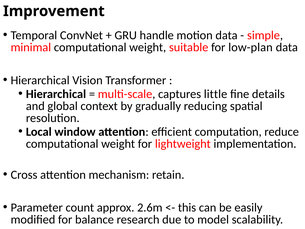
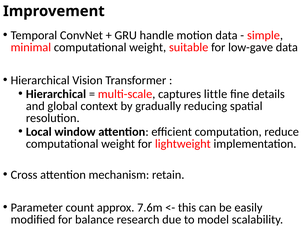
low-plan: low-plan -> low-gave (251, 47)
2.6m: 2.6m -> 7.6m (150, 207)
